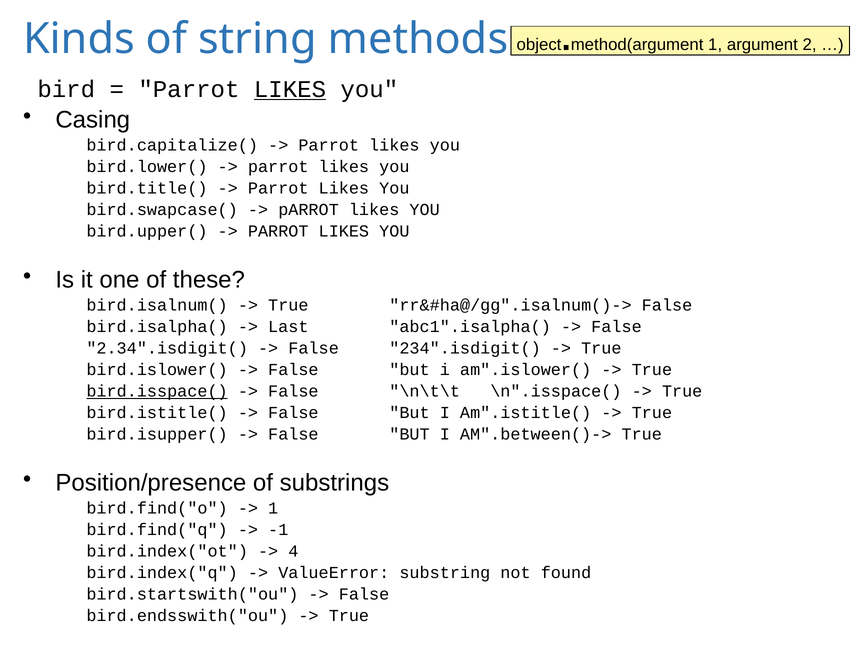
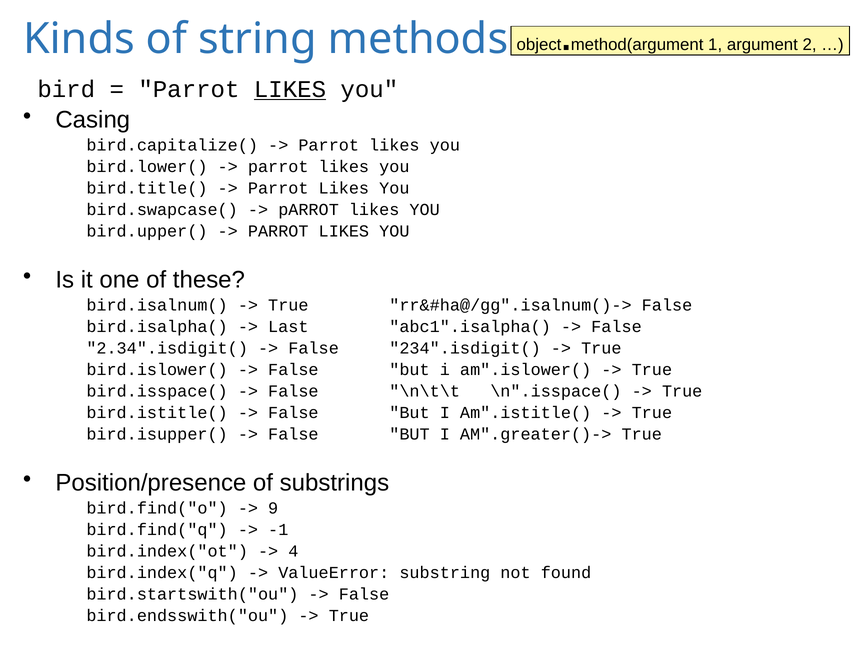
bird.isspace( underline: present -> none (157, 391)
AM".between()->: AM".between()-> -> AM".greater()-> (536, 434)
1: 1 -> 9 (273, 508)
